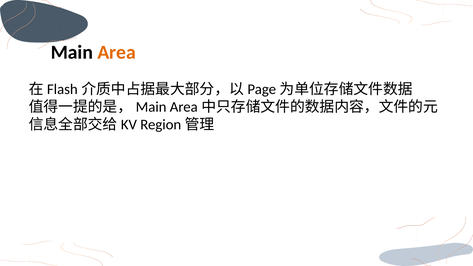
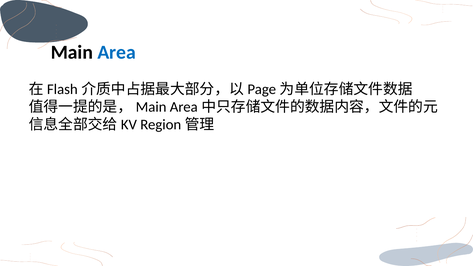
Area colour: orange -> blue (117, 52)
